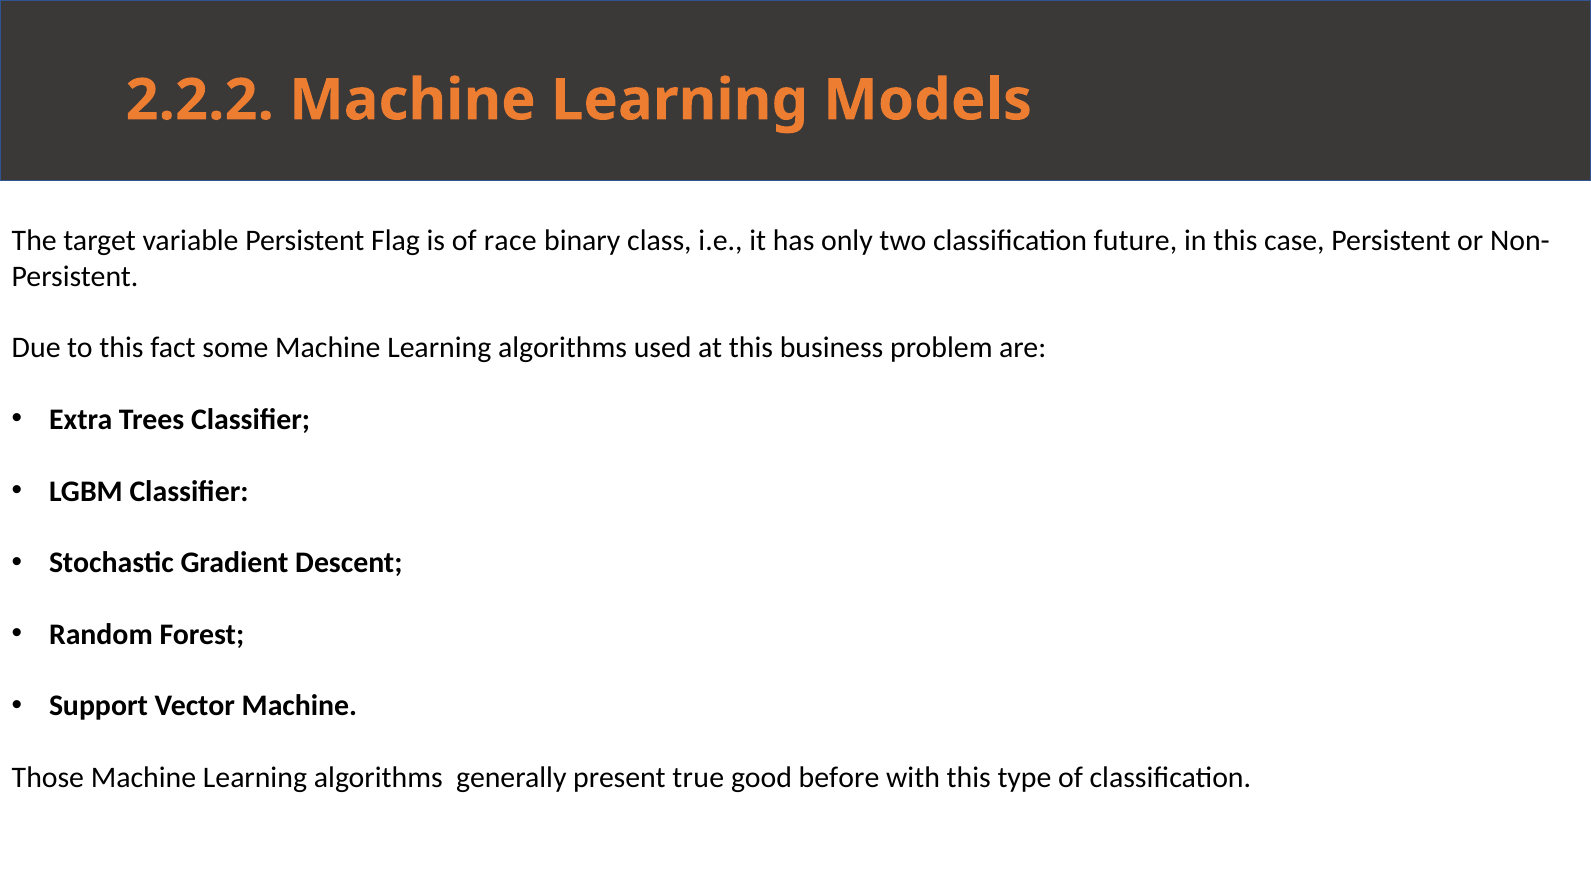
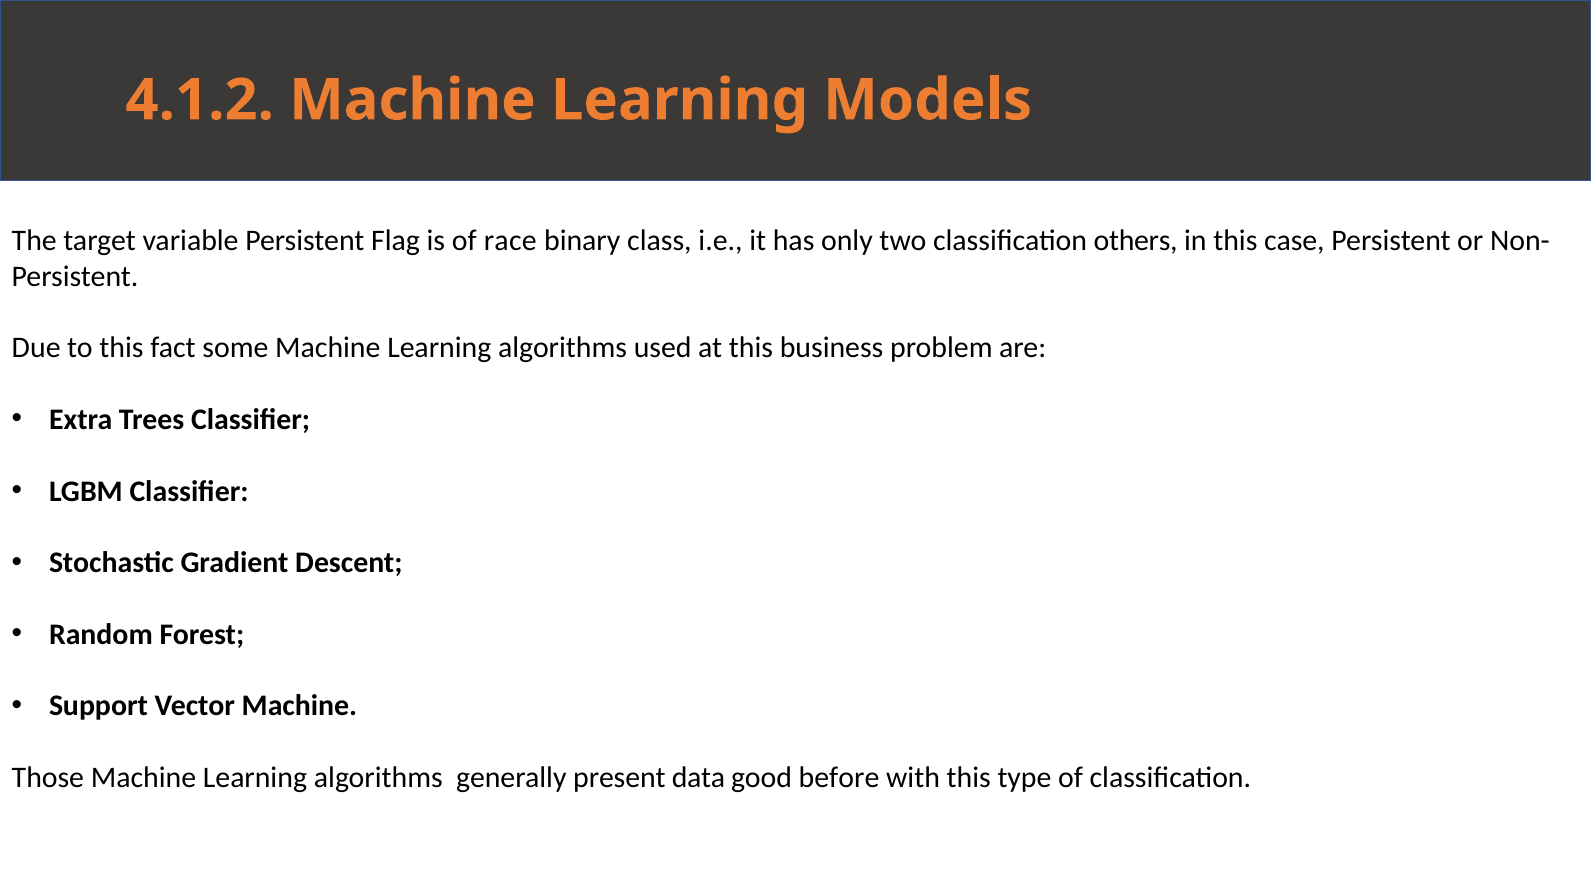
2.2.2: 2.2.2 -> 4.1.2 (200, 100)
future: future -> others (1136, 241)
true: true -> data (699, 778)
